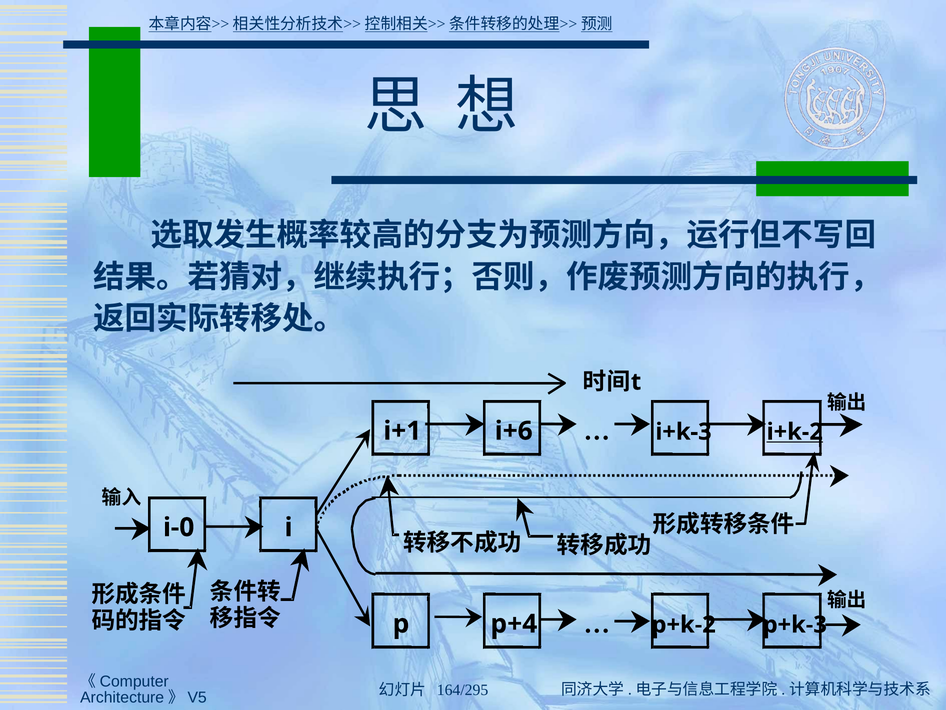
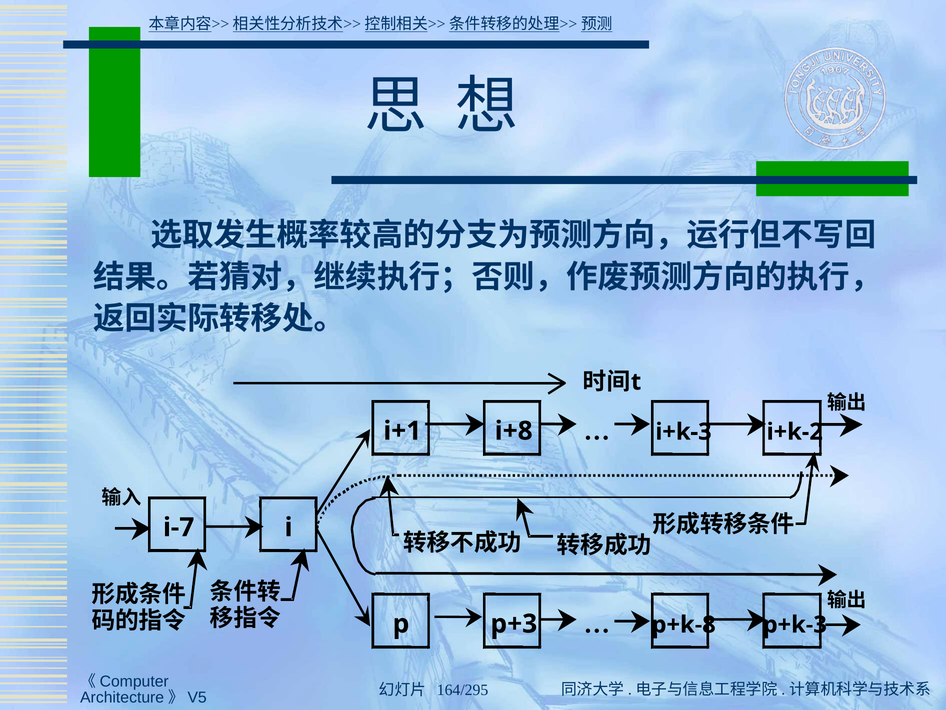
i+6: i+6 -> i+8 (514, 431)
i+k-2 underline: present -> none (795, 432)
i-0: i-0 -> i-7 (179, 527)
p+4: p+4 -> p+3 (514, 623)
p+k-2: p+k-2 -> p+k-8 (684, 624)
